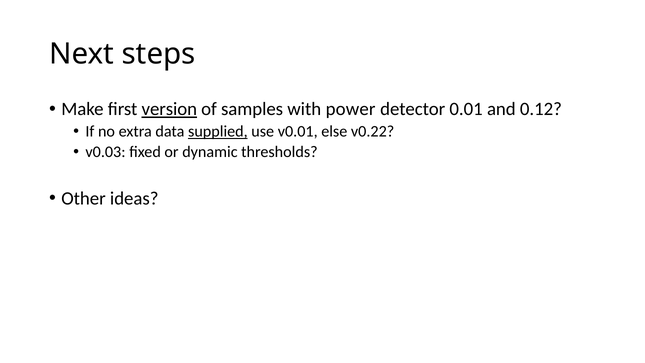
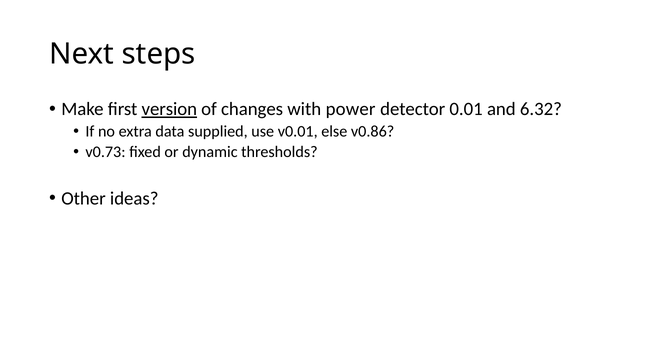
samples: samples -> changes (252, 109)
0.12: 0.12 -> 6.32 (541, 109)
supplied underline: present -> none (218, 131)
v0.22: v0.22 -> v0.86 (373, 131)
v0.03: v0.03 -> v0.73 (106, 152)
